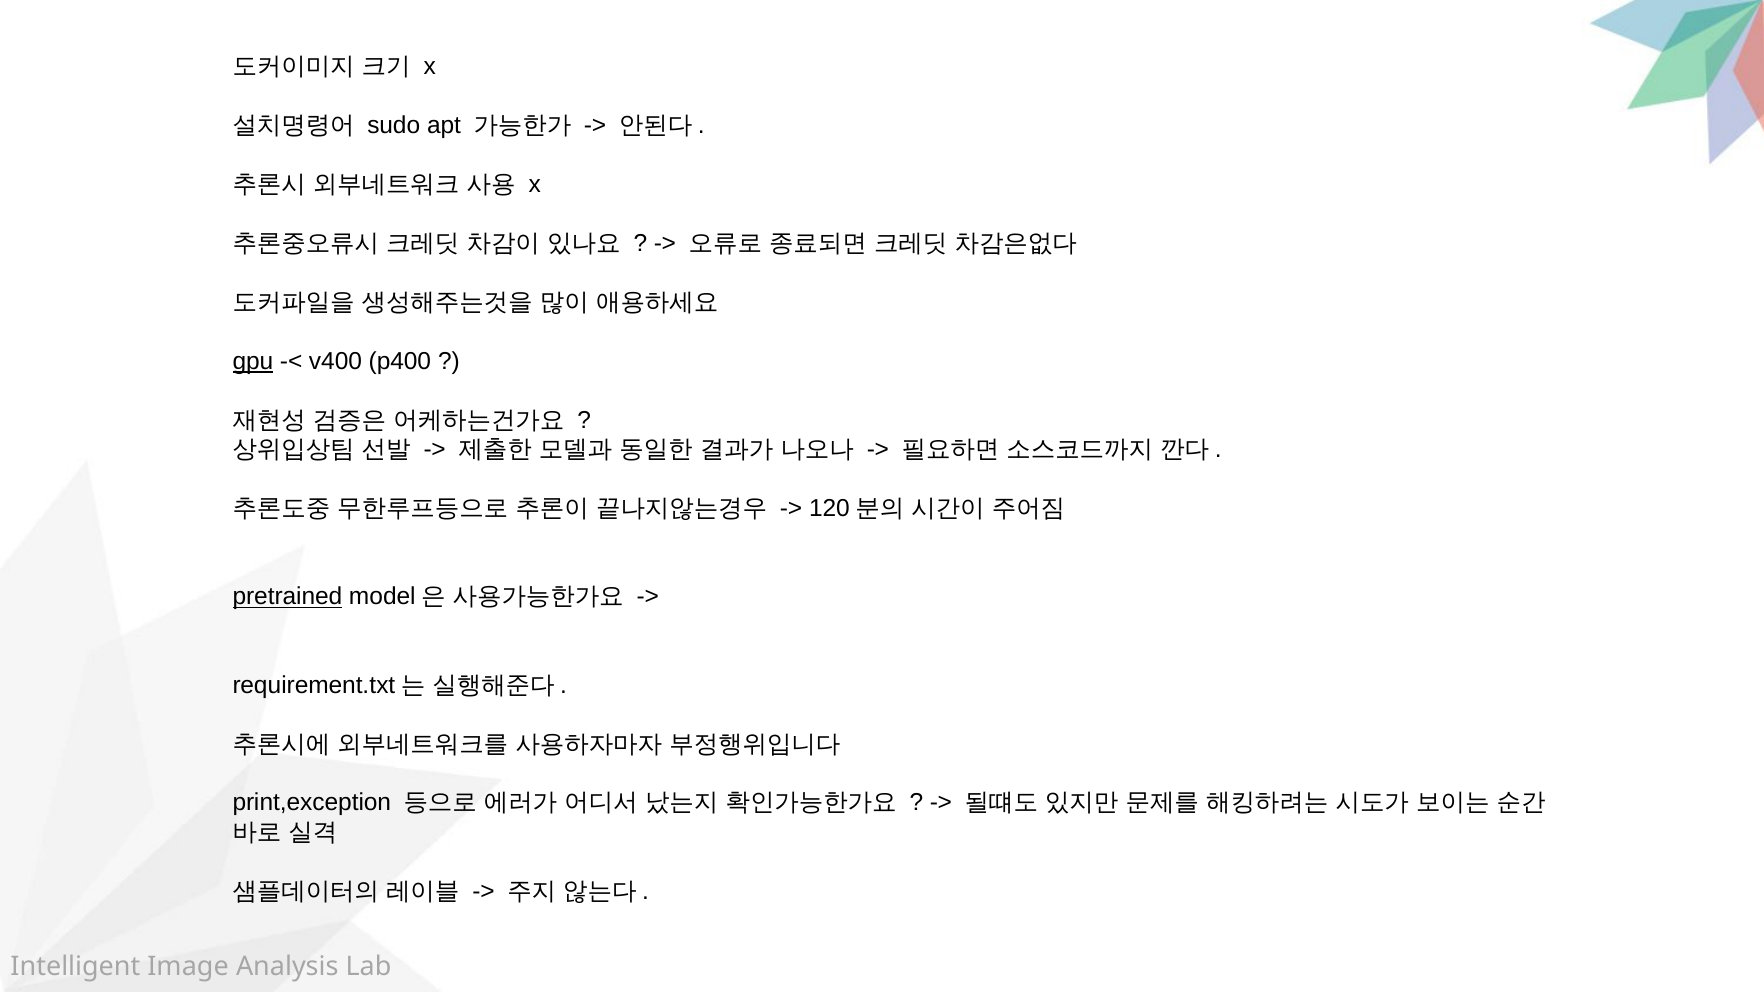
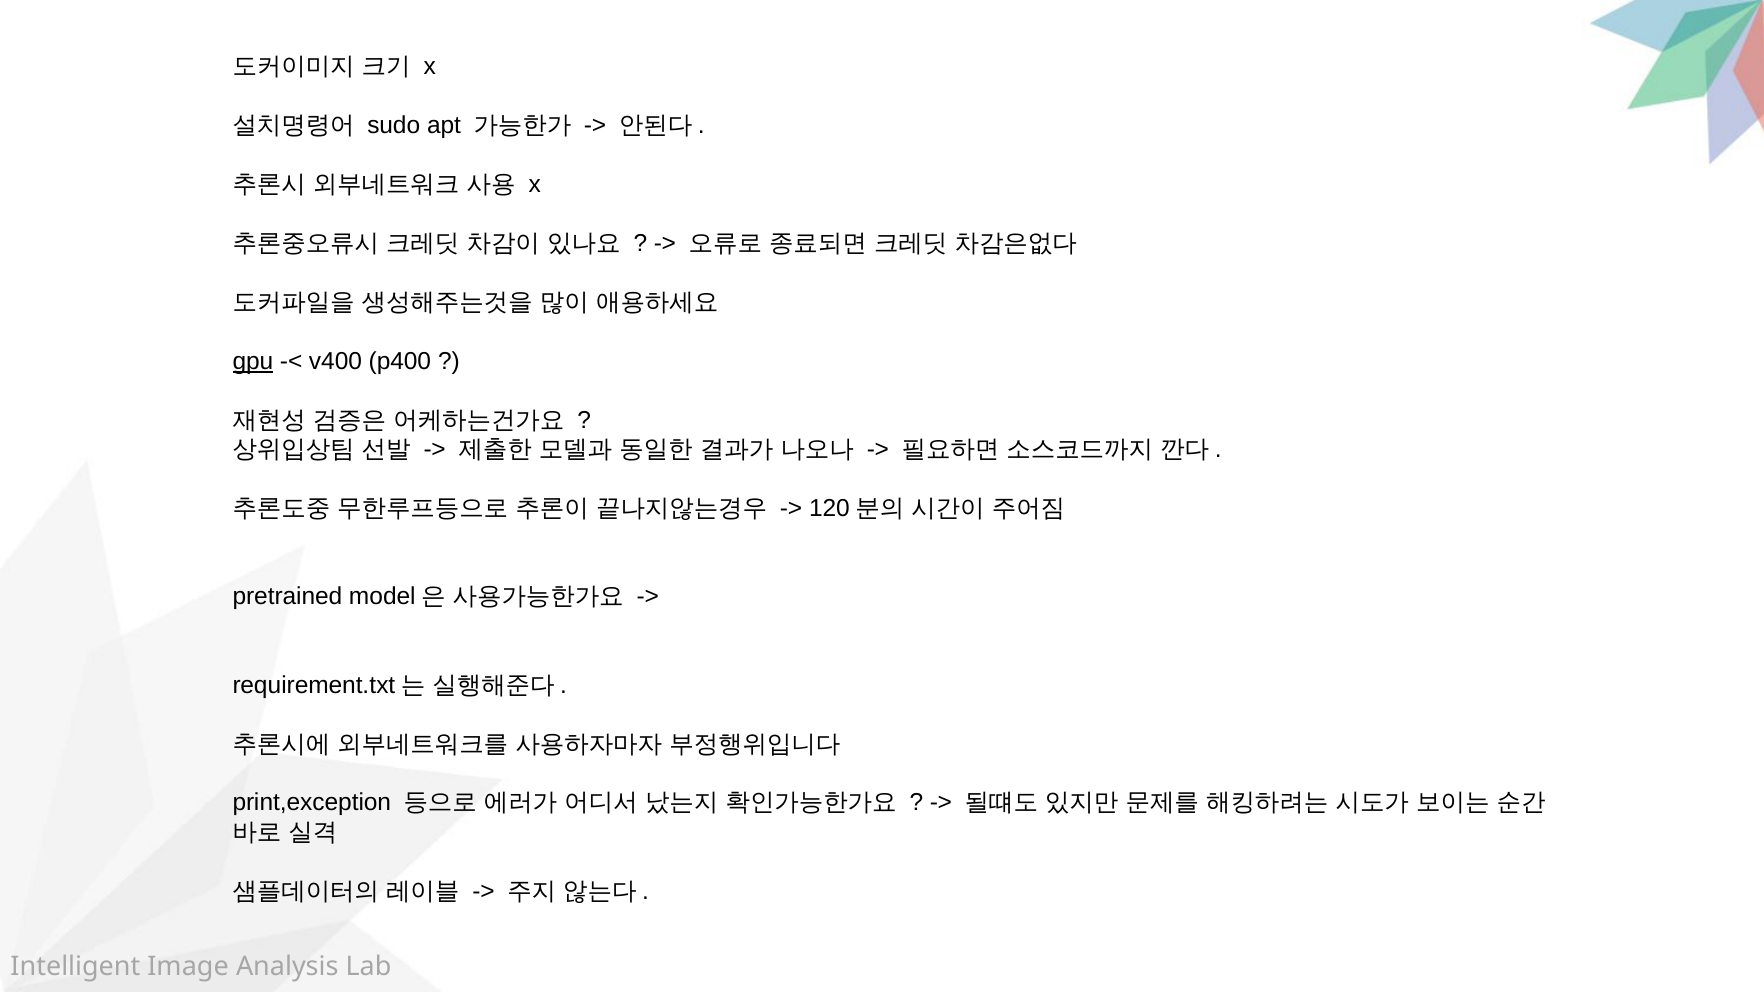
pretrained underline: present -> none (287, 597)
